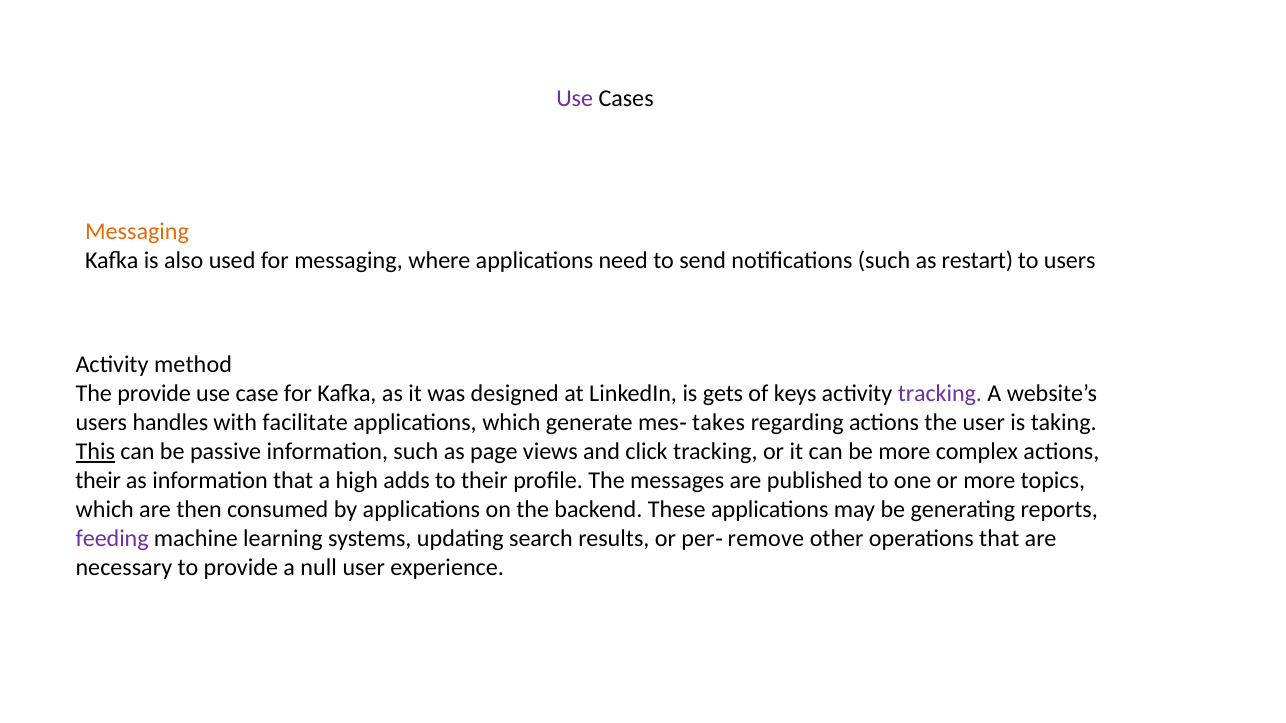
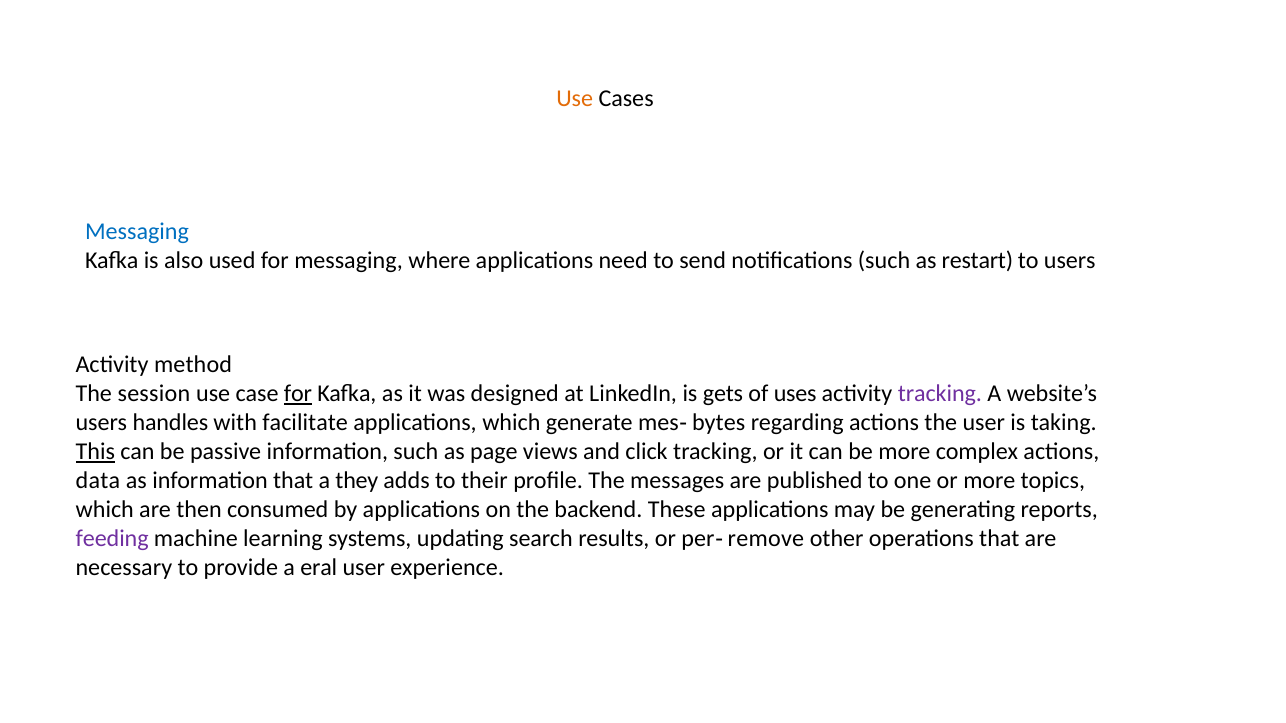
Use colour: purple -> orange (575, 98)
Messaging colour: orange -> blue (137, 232)
The provide: provide -> session (154, 394)
for underline: none -> present (298, 394)
keys: keys -> uses (795, 394)
takes: takes -> bytes (719, 423)
their: their -> data (98, 481)
high: high -> they (357, 481)
null: null -> eral (319, 568)
